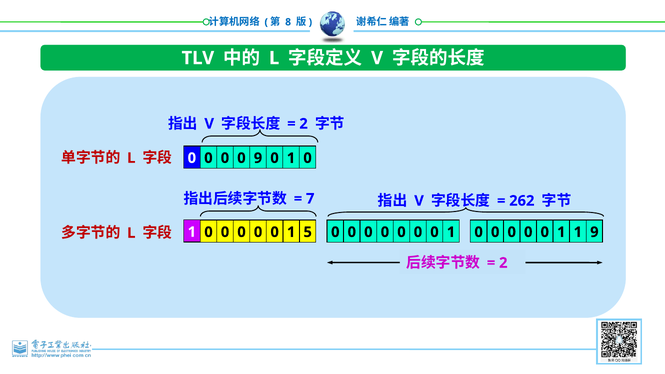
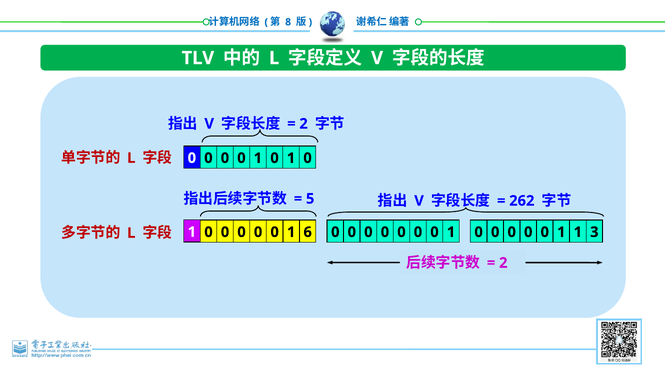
9: 9 -> 1 (258, 158)
7: 7 -> 5 (310, 199)
5: 5 -> 6 (308, 232)
1 9: 9 -> 3 (594, 232)
